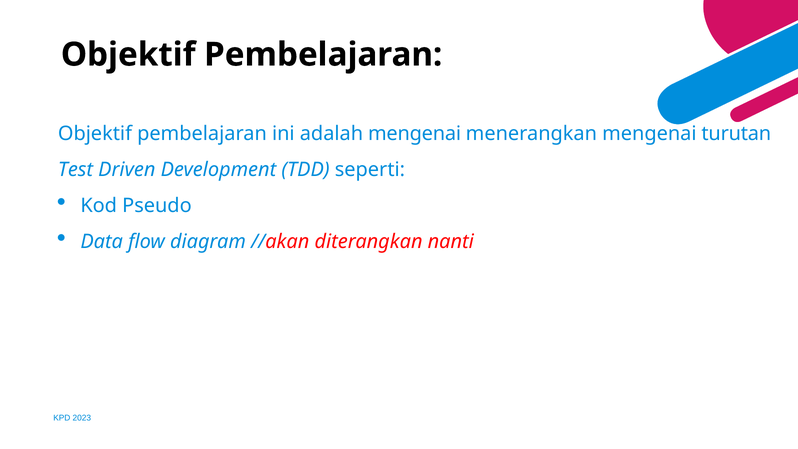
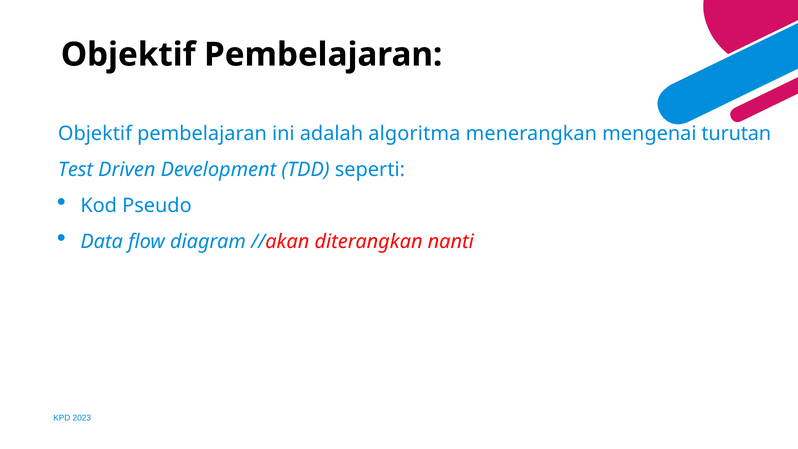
adalah mengenai: mengenai -> algoritma (414, 134)
